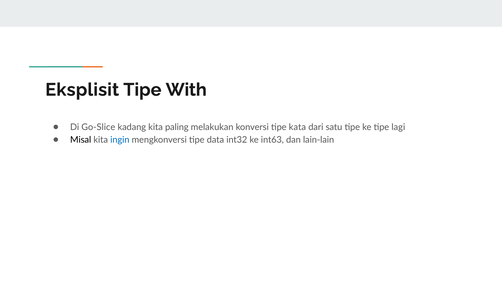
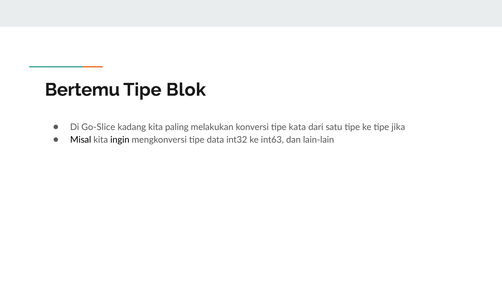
Eksplisit: Eksplisit -> Bertemu (82, 90)
With: With -> Blok (186, 90)
lagi: lagi -> jika (398, 127)
ingin colour: blue -> black (120, 139)
